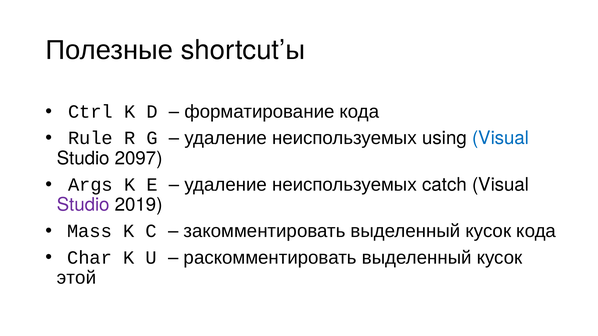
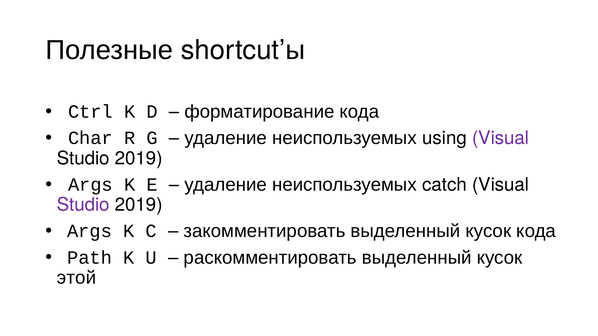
Rule: Rule -> Char (90, 138)
Visual colour: blue -> purple (501, 138)
2097: 2097 -> 2019 (139, 158)
Mass: Mass -> Args (90, 231)
Char: Char -> Path (90, 258)
